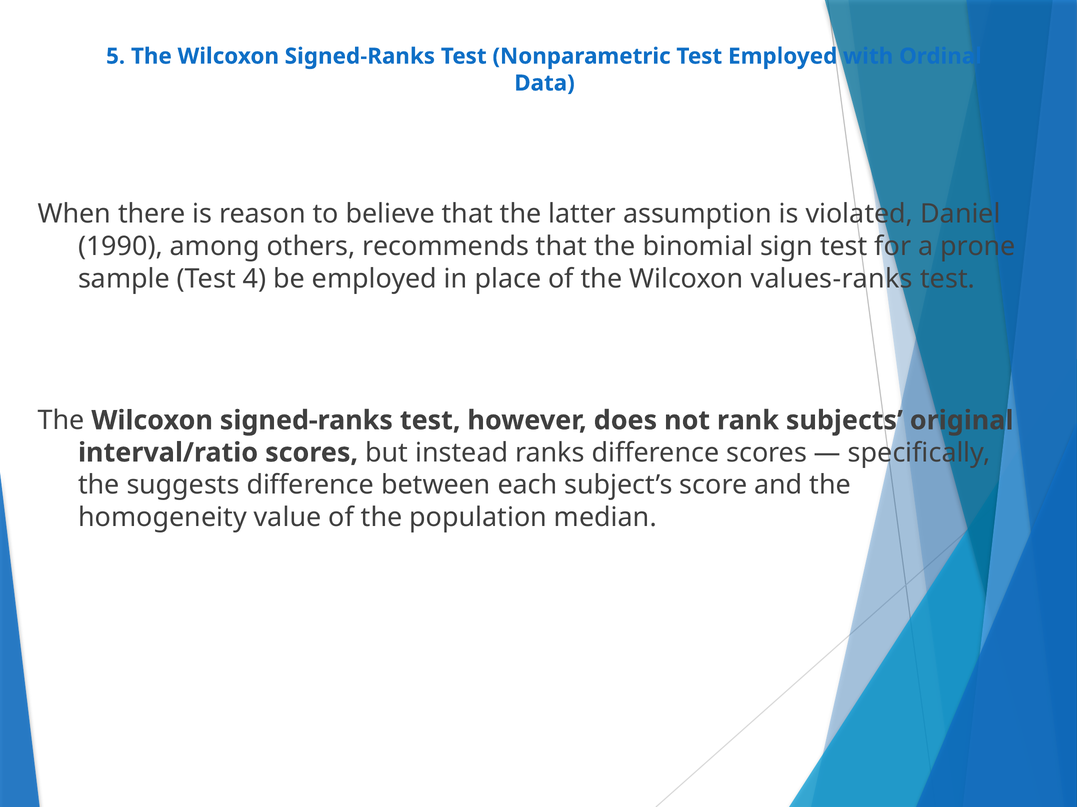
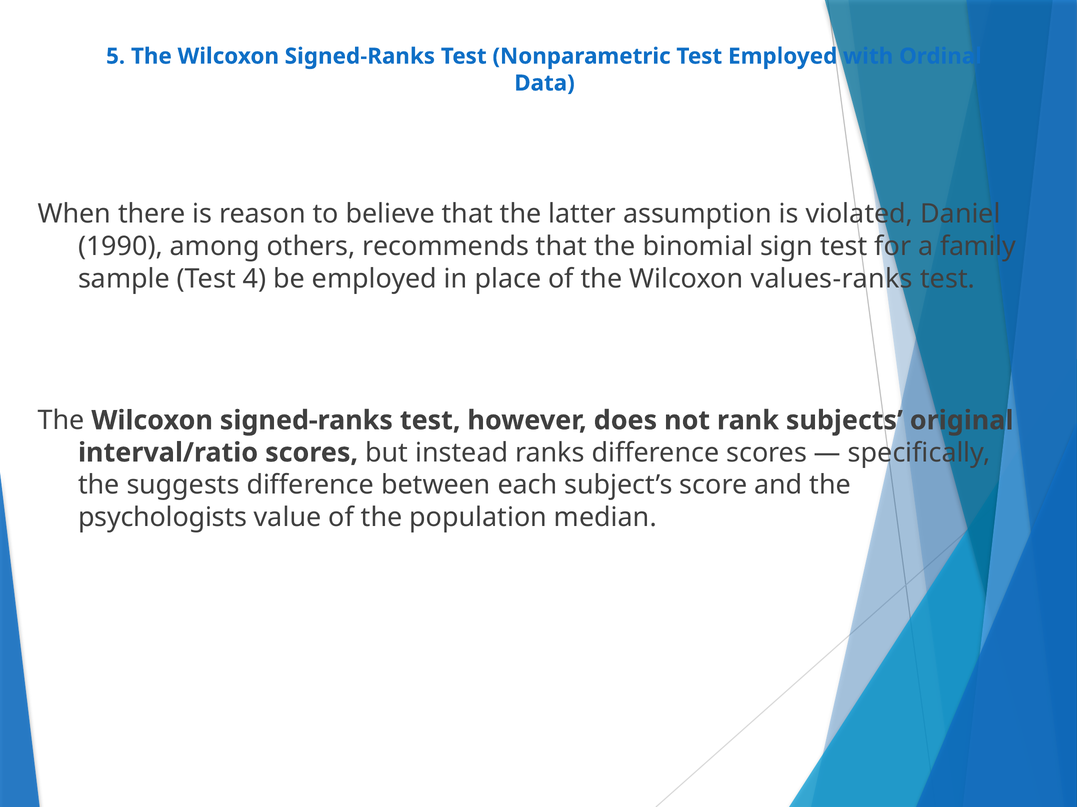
prone: prone -> family (978, 247)
homogeneity: homogeneity -> psychologists (163, 518)
